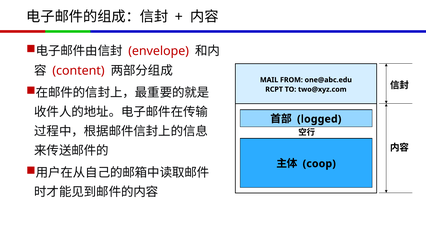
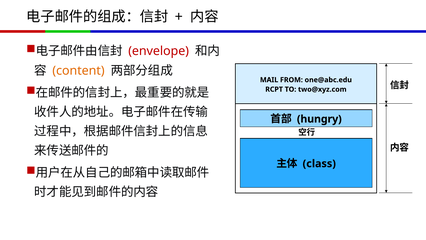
content colour: red -> orange (78, 70)
logged: logged -> hungry (319, 119)
coop: coop -> class (319, 163)
